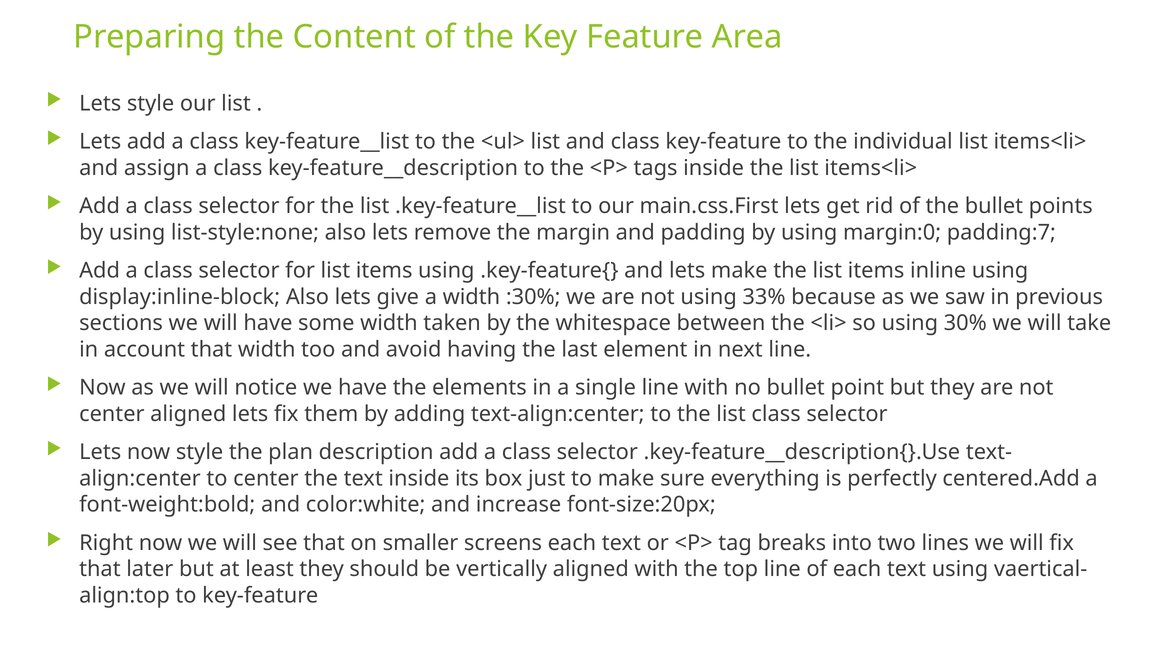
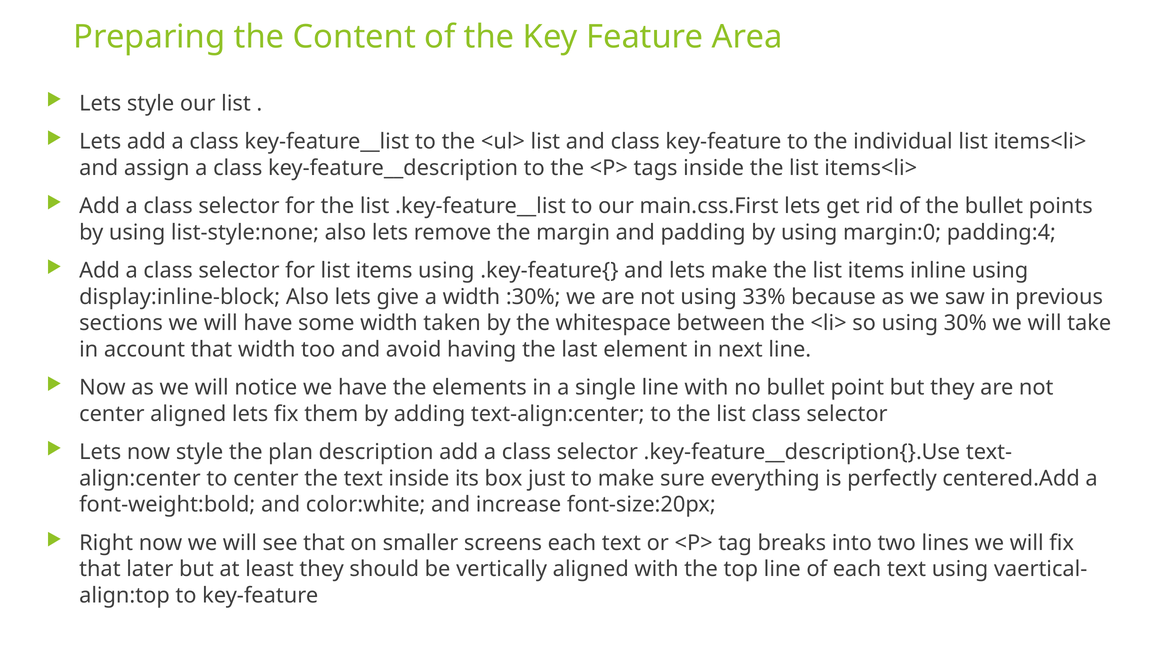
padding:7: padding:7 -> padding:4 (1001, 232)
